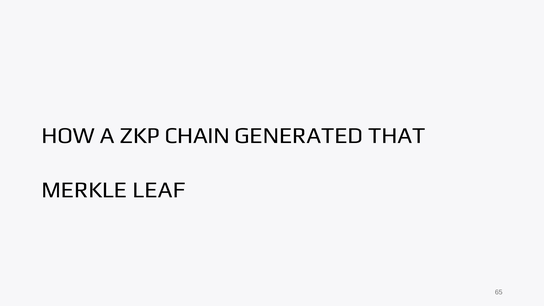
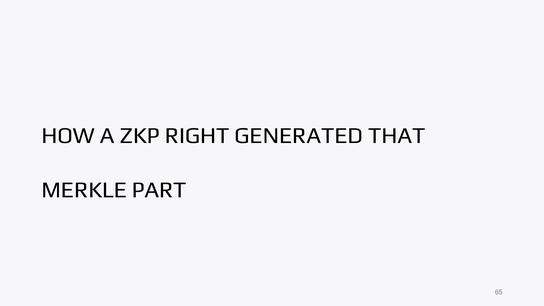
CHAIN: CHAIN -> RIGHT (197, 136)
LEAF: LEAF -> PART (159, 190)
